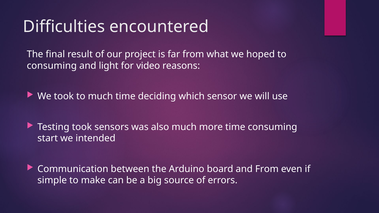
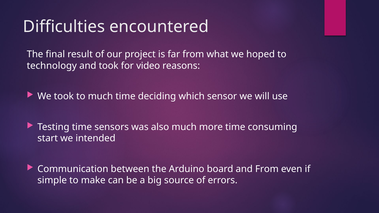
consuming: consuming -> technology (52, 66)
and light: light -> took (109, 66)
Testing took: took -> time (82, 127)
